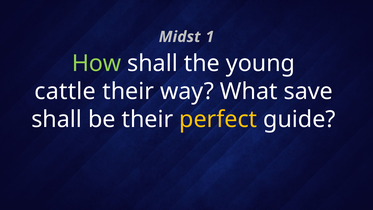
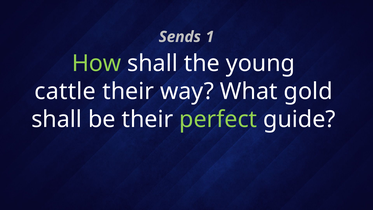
Midst: Midst -> Sends (180, 37)
save: save -> gold (308, 91)
perfect colour: yellow -> light green (218, 119)
